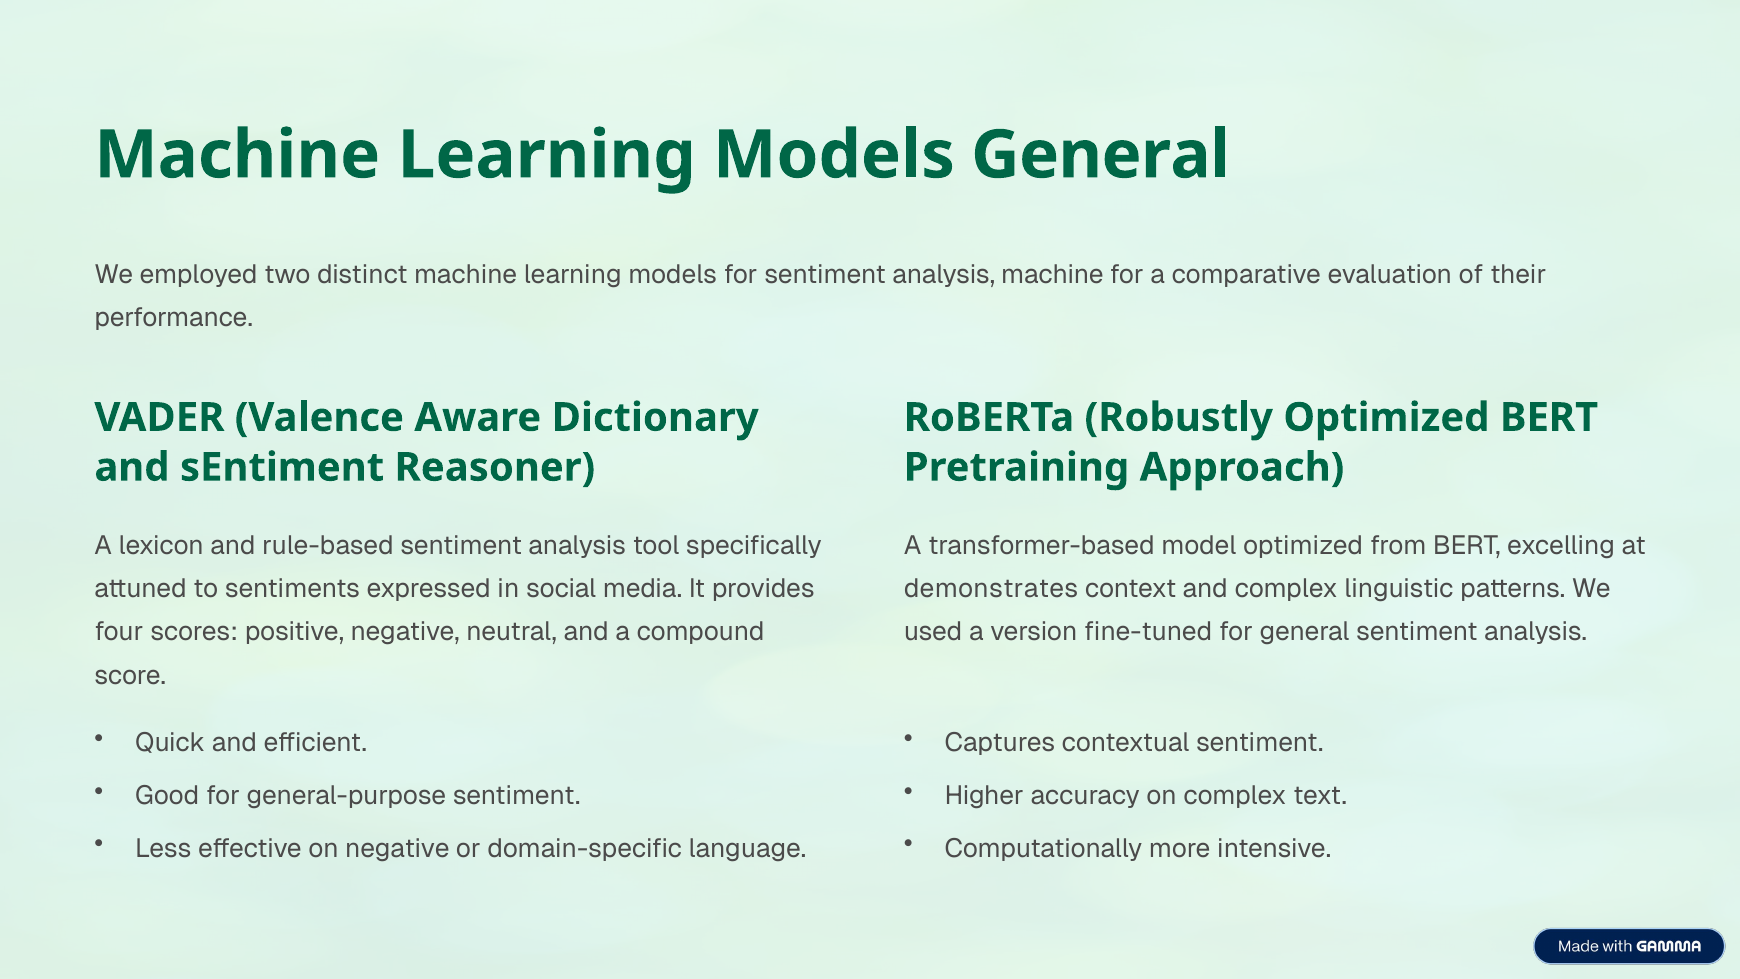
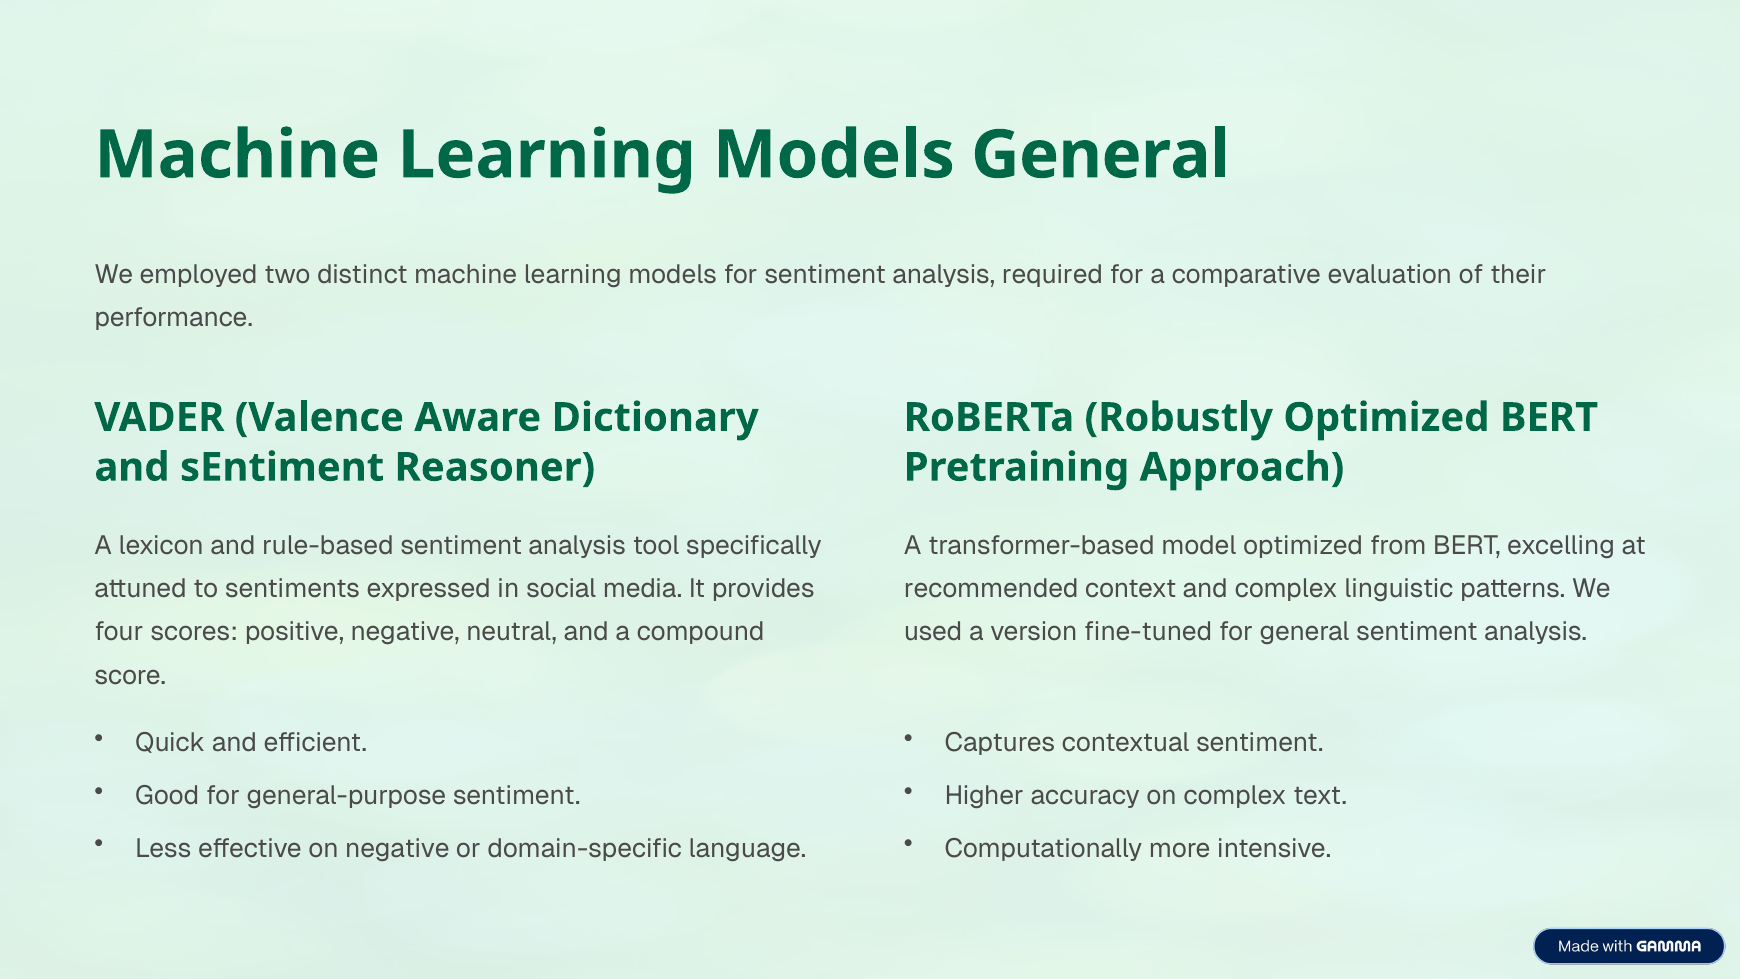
analysis machine: machine -> required (1052, 274)
demonstrates: demonstrates -> recommended (991, 589)
